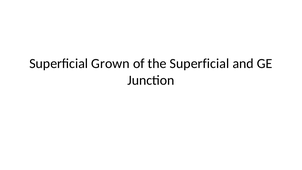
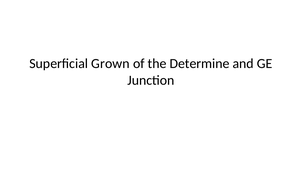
the Superficial: Superficial -> Determine (200, 64)
